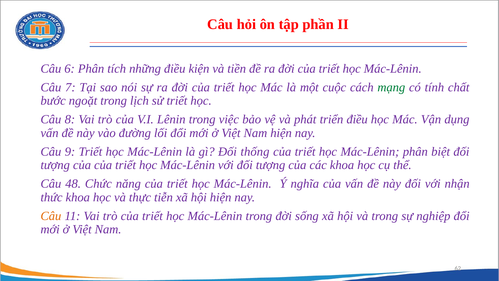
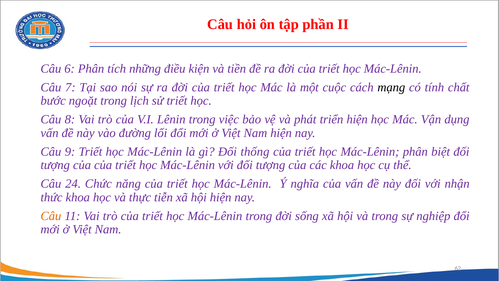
mạng colour: green -> black (391, 87)
triển điều: điều -> hiện (357, 119)
48: 48 -> 24 (73, 184)
